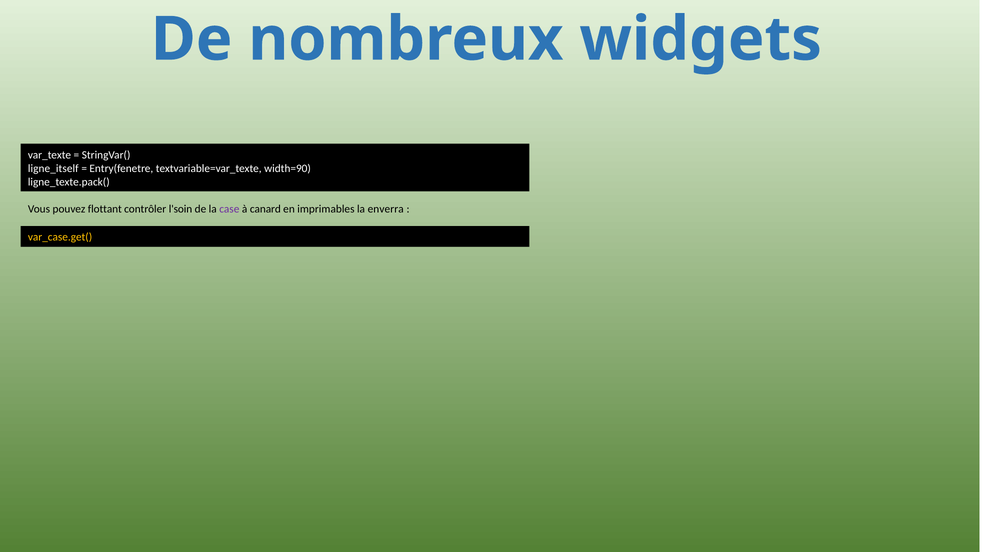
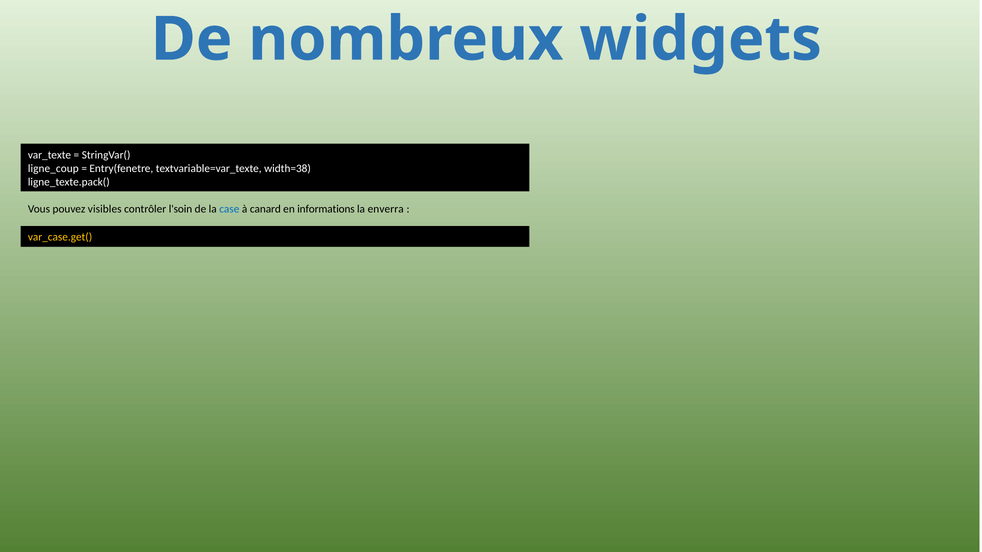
ligne_itself: ligne_itself -> ligne_coup (53, 168)
width=90: width=90 -> width=38 (288, 168)
flottant: flottant -> visibles (105, 209)
case colour: purple -> blue (229, 209)
imprimables: imprimables -> informations (326, 209)
